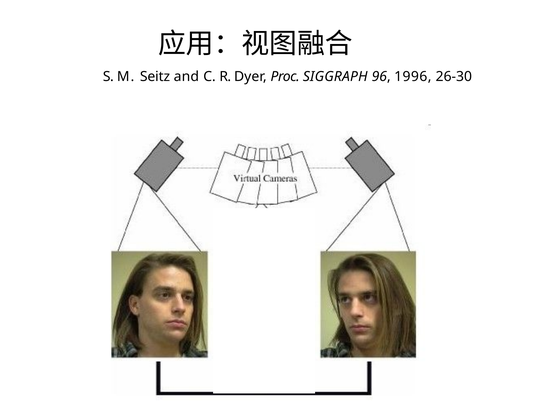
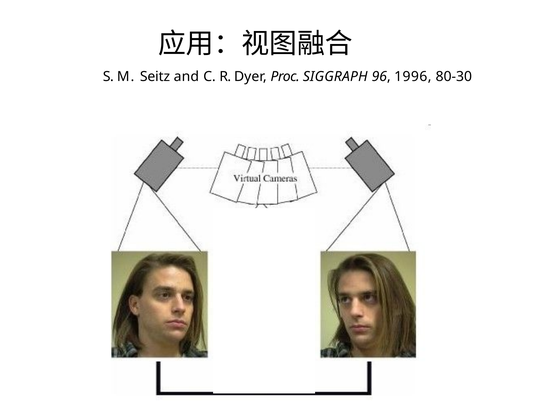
26-30: 26-30 -> 80-30 (454, 76)
